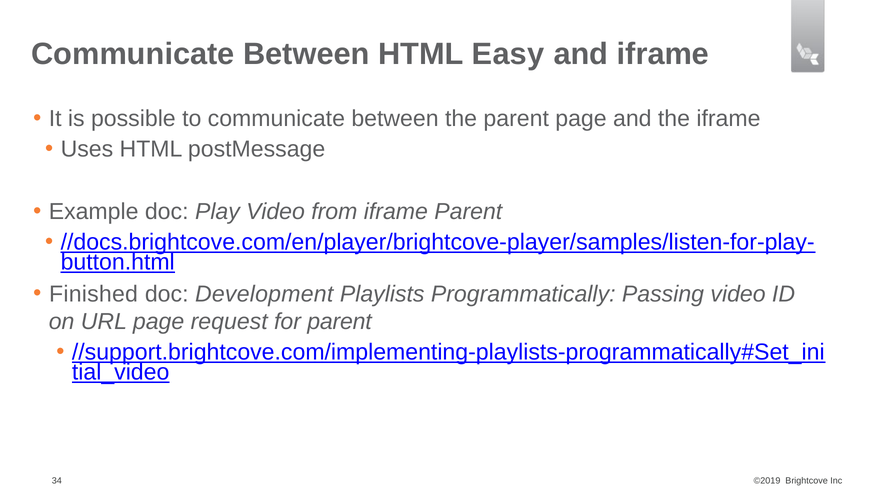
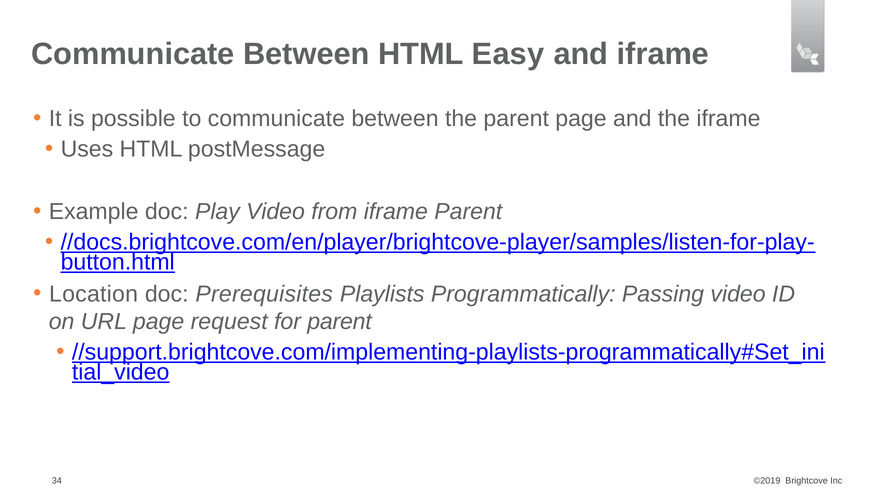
Finished: Finished -> Location (94, 294)
Development: Development -> Prerequisites (264, 294)
